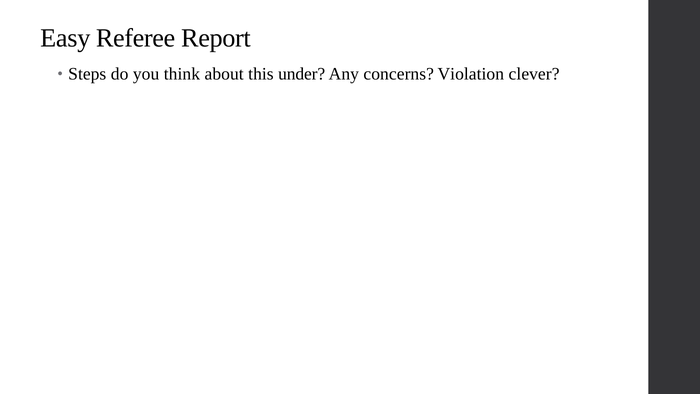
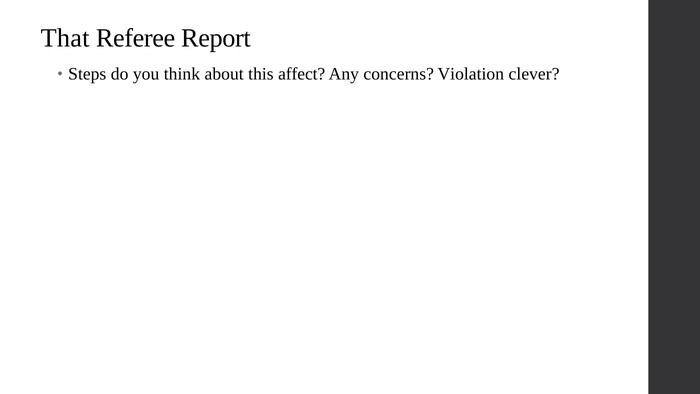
Easy: Easy -> That (65, 38)
under: under -> affect (302, 74)
